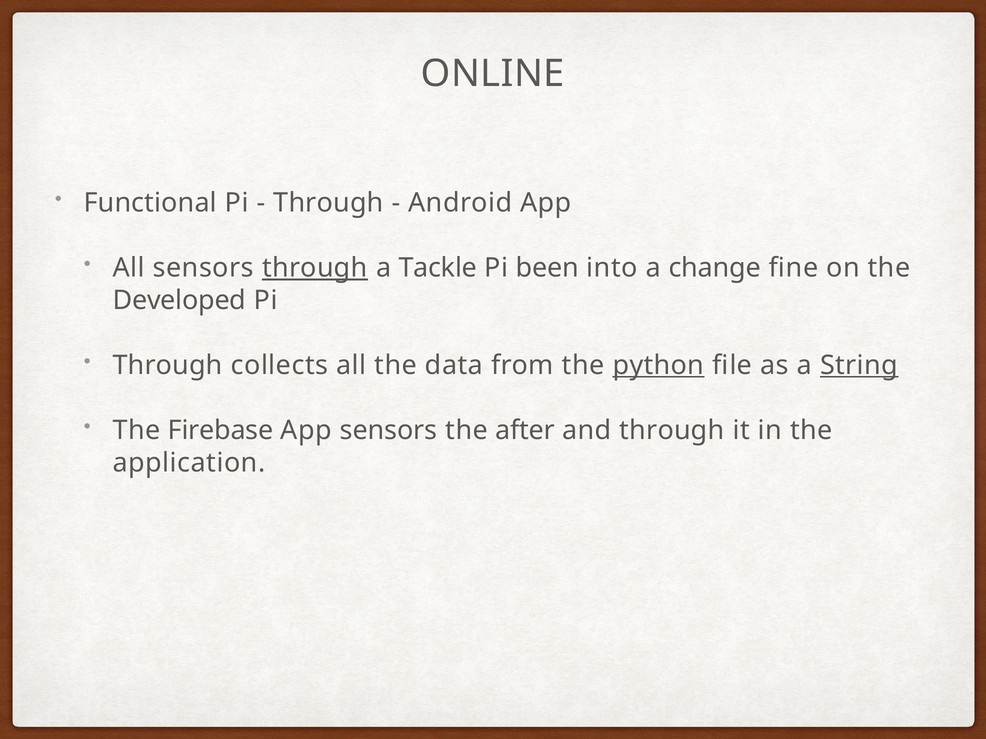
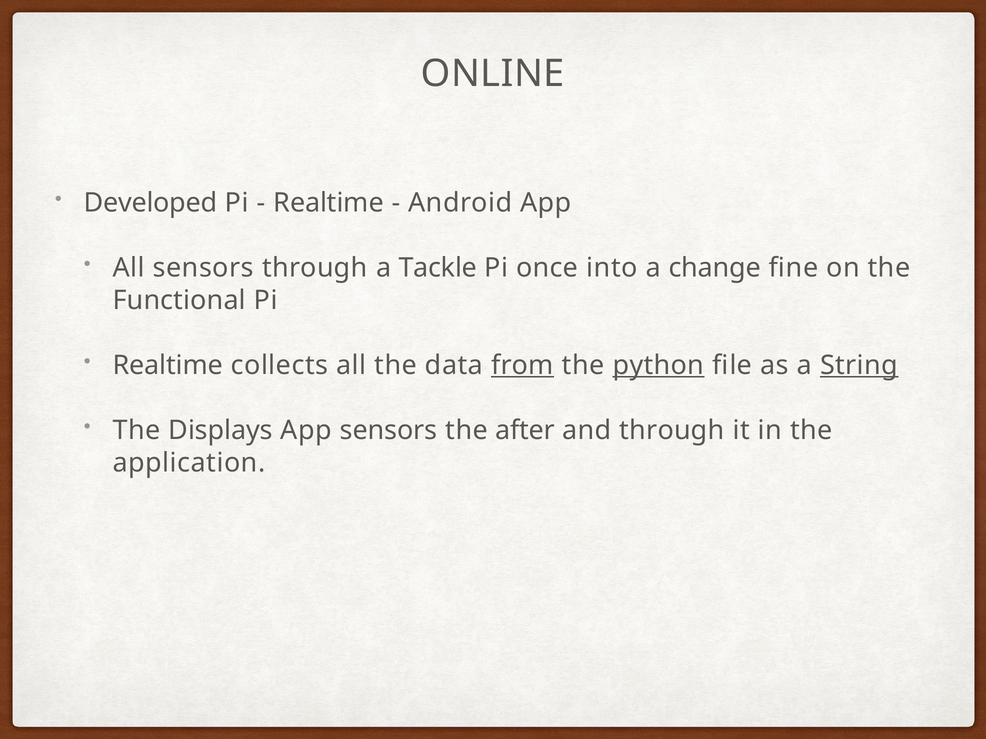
Functional: Functional -> Developed (150, 203)
Through: Through -> Realtime (329, 203)
through underline: present -> none (315, 268)
been: been -> once (547, 268)
Developed: Developed -> Functional (179, 300)
Through: Through -> Realtime (168, 366)
from underline: none -> present (522, 366)
Firebase: Firebase -> Displays (221, 431)
